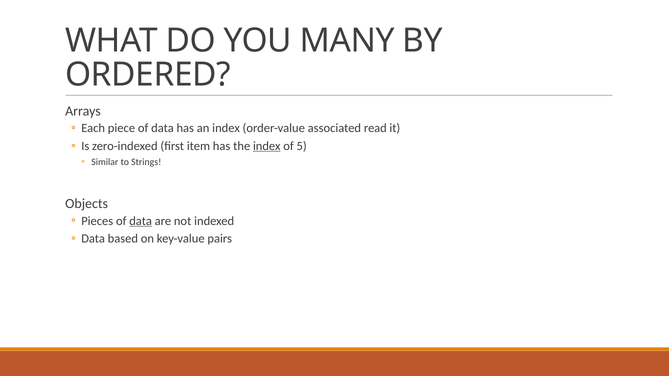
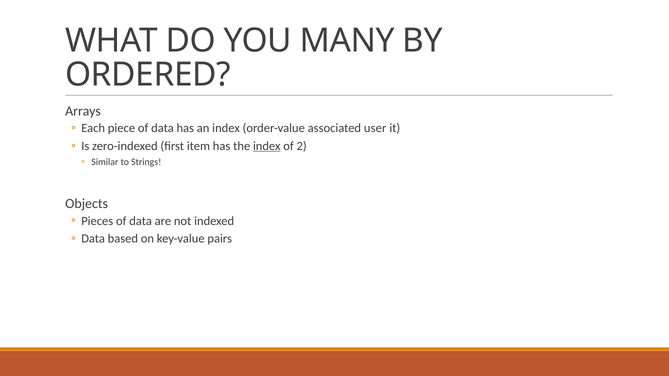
read: read -> user (375, 128)
5: 5 -> 2 (302, 146)
data underline: present -> none (141, 221)
